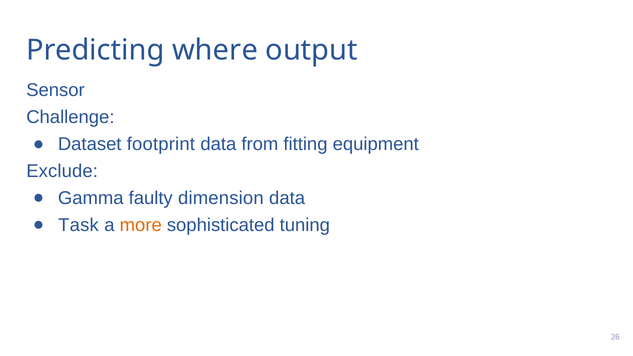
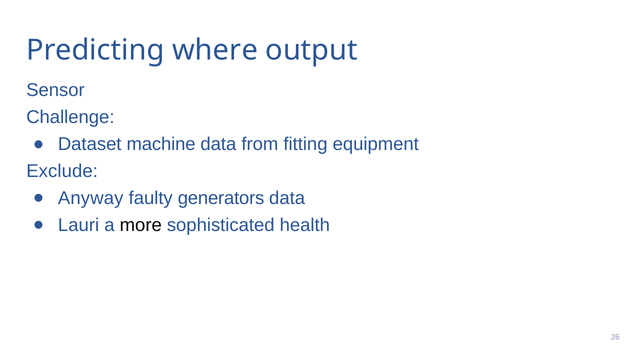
footprint: footprint -> machine (161, 144)
Gamma: Gamma -> Anyway (91, 198)
dimension: dimension -> generators (221, 198)
Task: Task -> Lauri (79, 225)
more colour: orange -> black (141, 225)
tuning: tuning -> health (305, 225)
